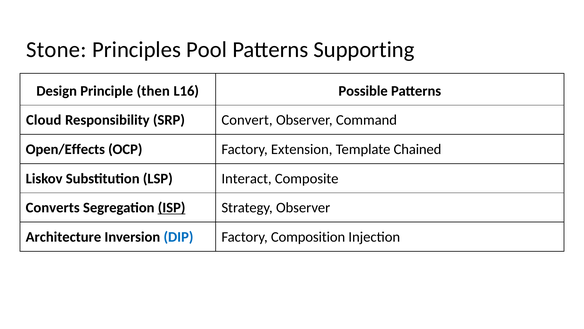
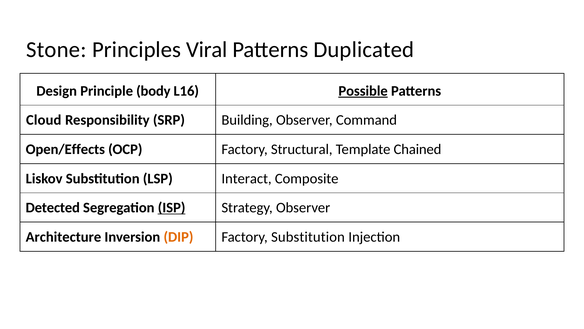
Pool: Pool -> Viral (207, 49)
Supporting: Supporting -> Duplicated (364, 49)
then: then -> body (153, 91)
Possible underline: none -> present (363, 91)
Convert: Convert -> Building (247, 120)
Extension: Extension -> Structural (302, 149)
Converts: Converts -> Detected (53, 207)
DIP colour: blue -> orange (178, 237)
Factory Composition: Composition -> Substitution (308, 237)
